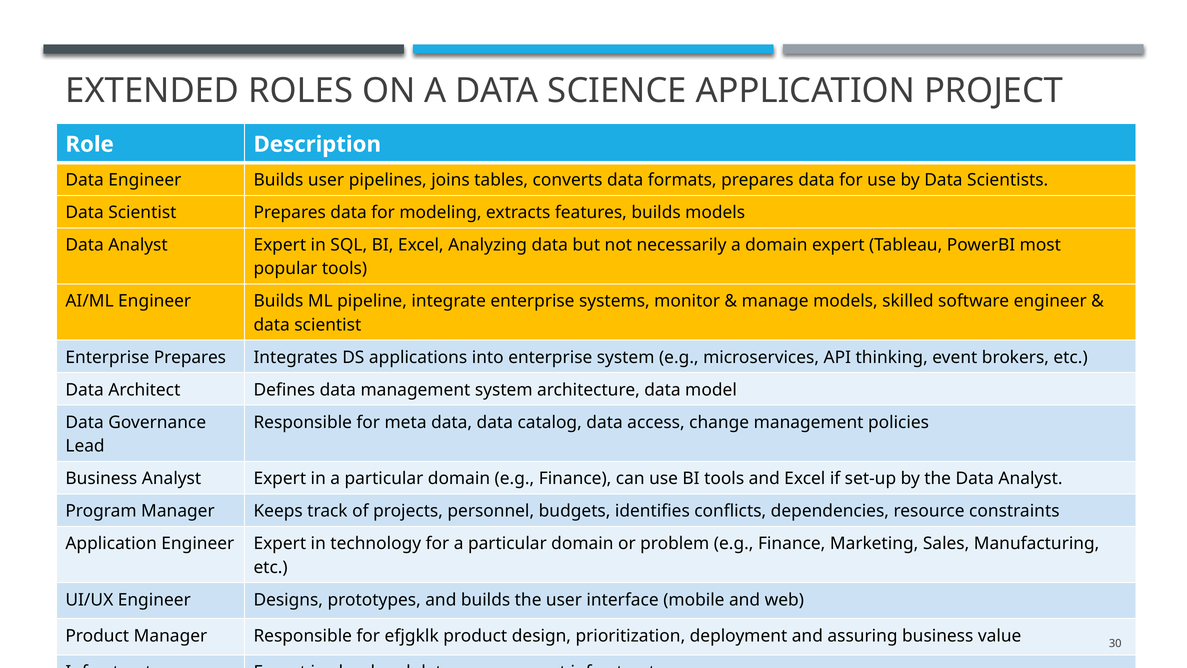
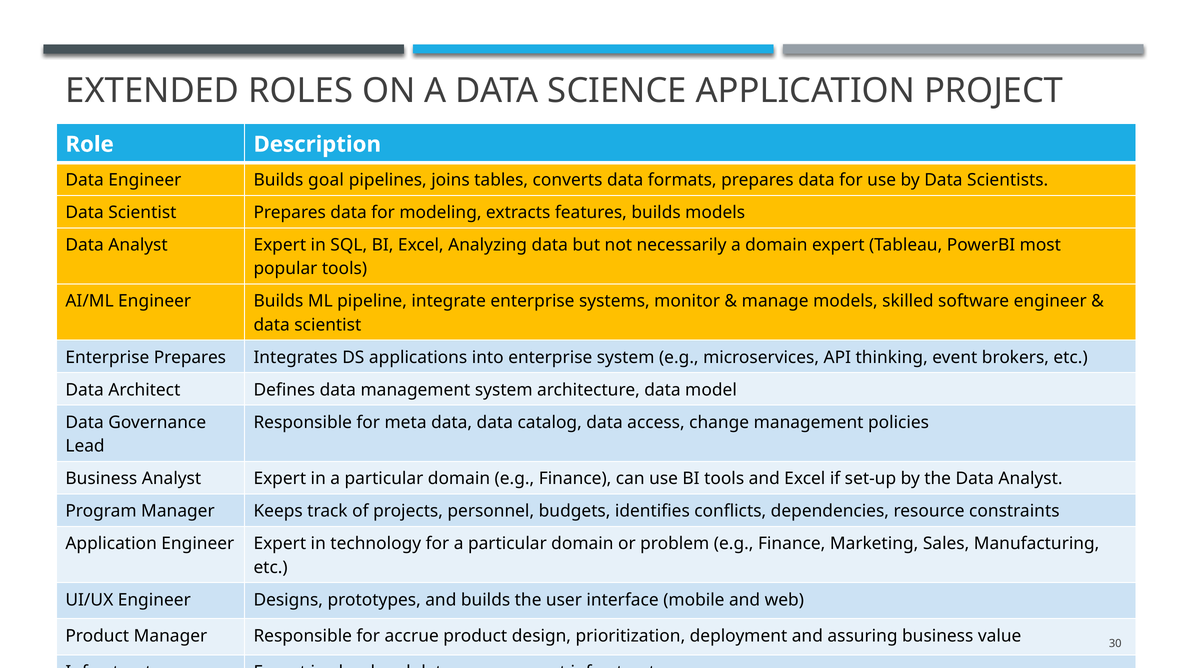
Builds user: user -> goal (326, 180)
efjgklk: efjgklk -> accrue (412, 636)
